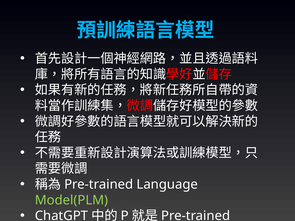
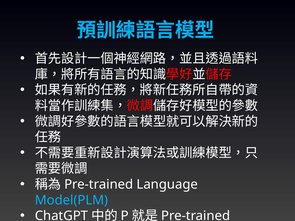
Model(PLM colour: light green -> light blue (71, 200)
